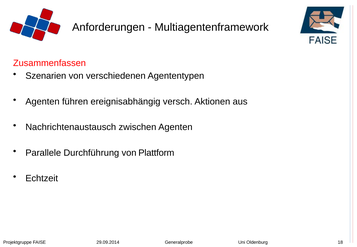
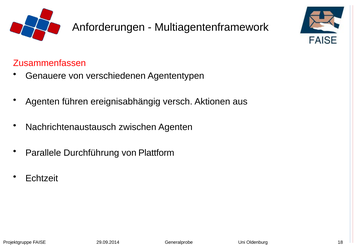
Szenarien: Szenarien -> Genauere (46, 76)
